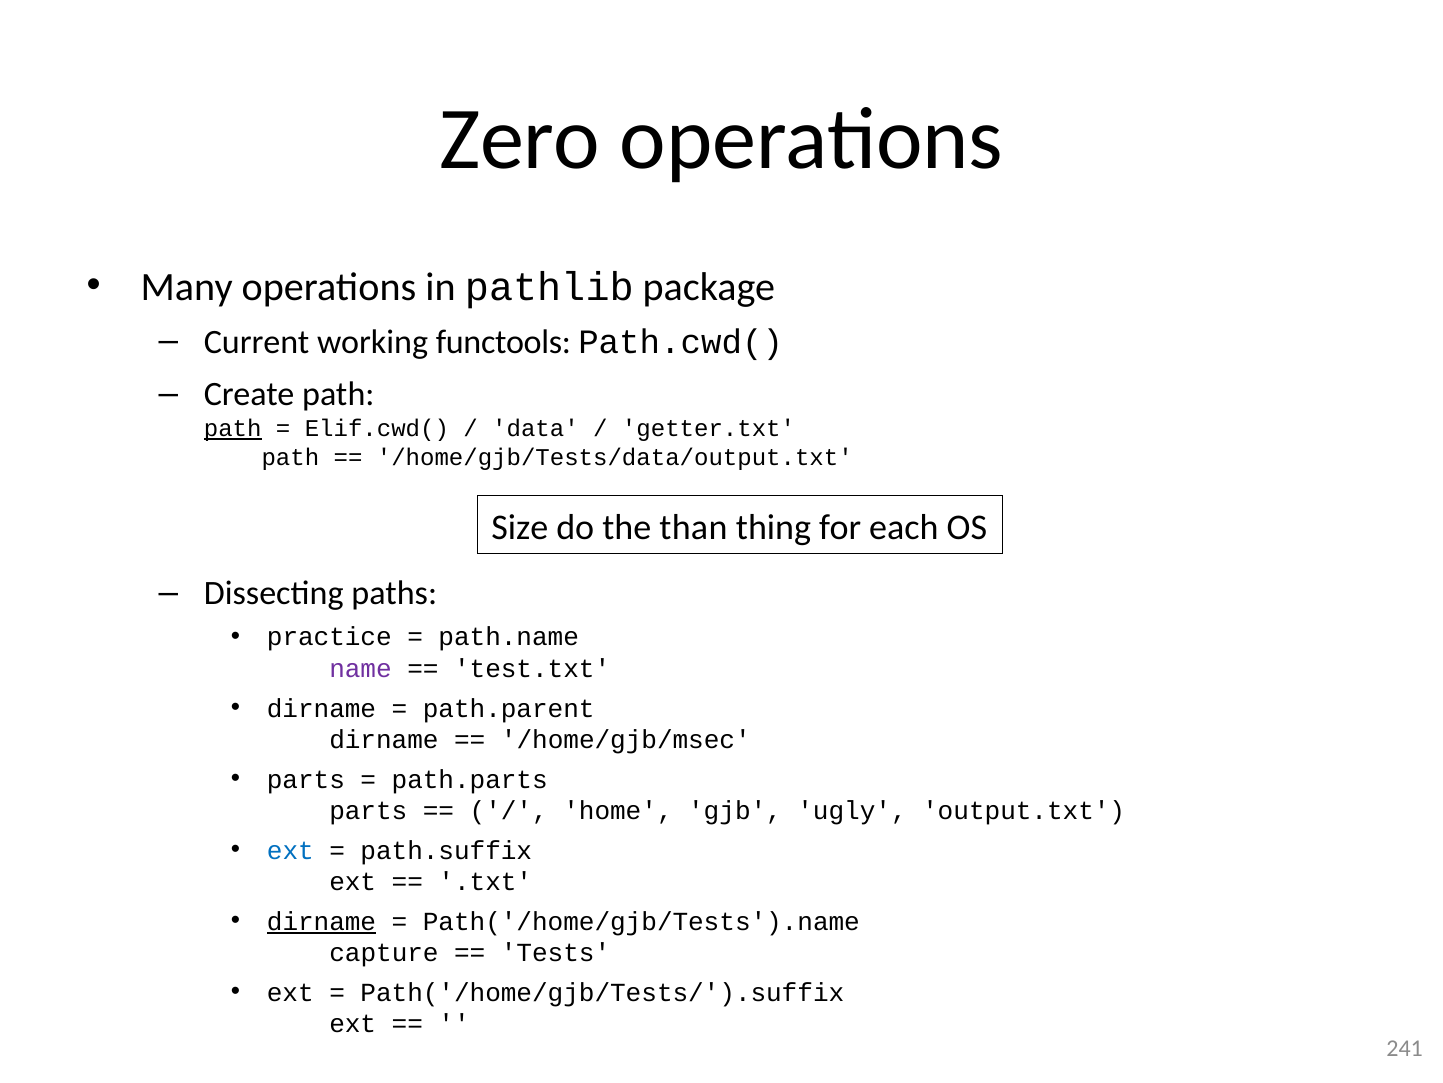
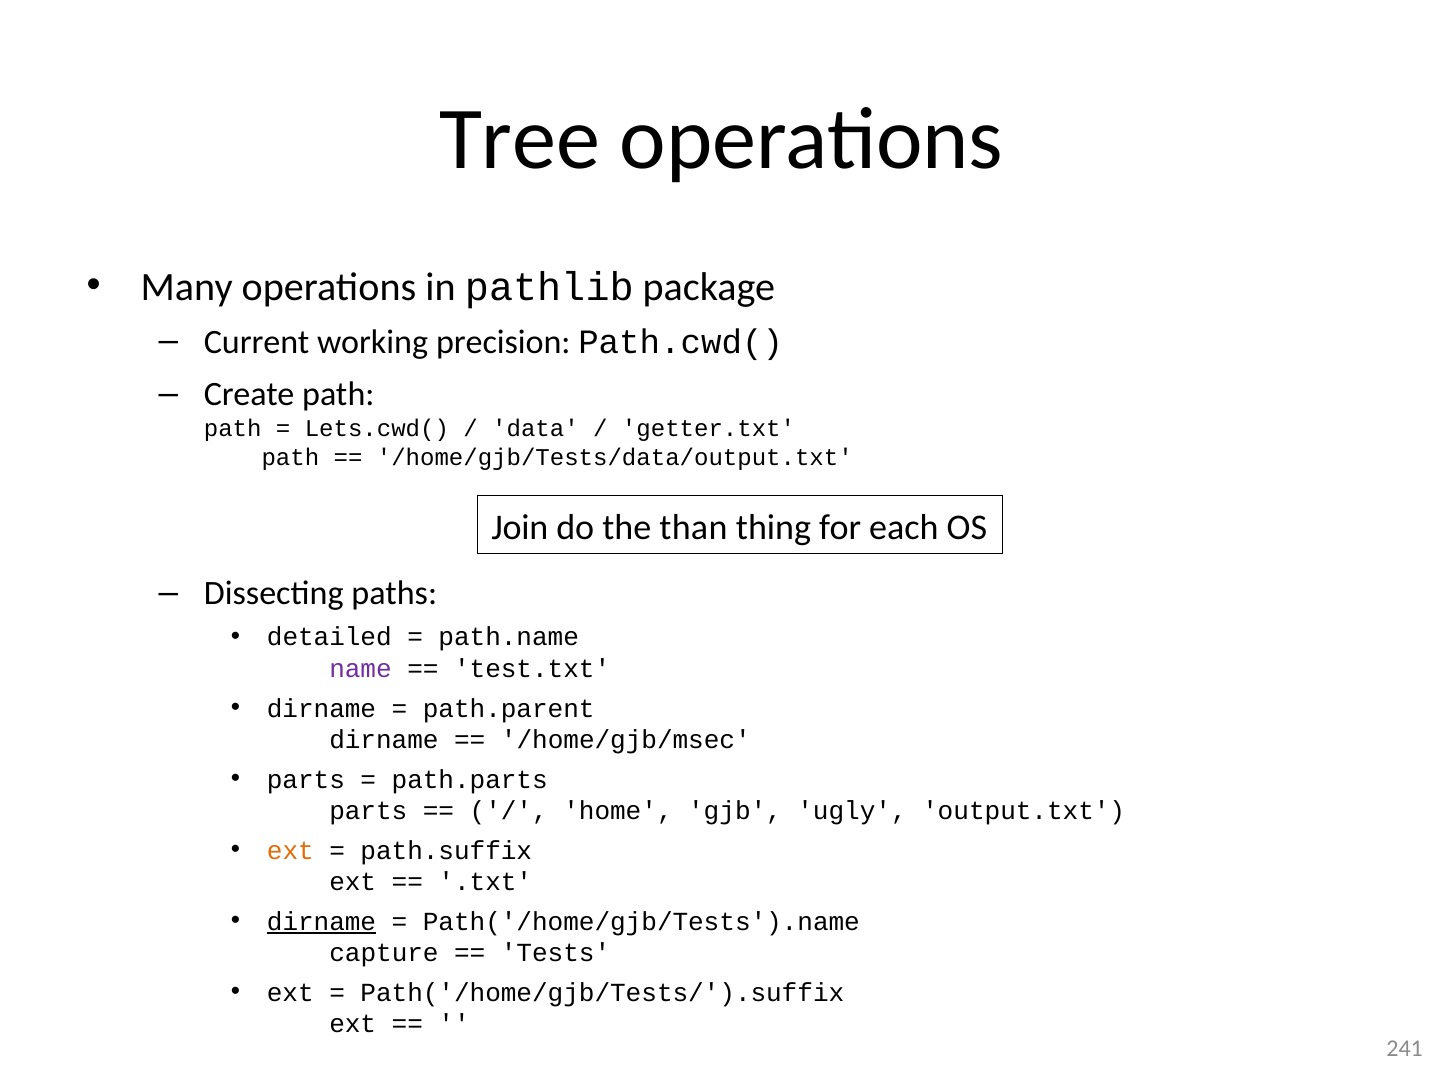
Zero: Zero -> Tree (520, 140)
functools: functools -> precision (503, 342)
path underline: present -> none (233, 428)
Elif.cwd(: Elif.cwd( -> Lets.cwd( (377, 428)
Size: Size -> Join (520, 527)
practice: practice -> detailed (329, 637)
ext colour: blue -> orange (290, 850)
